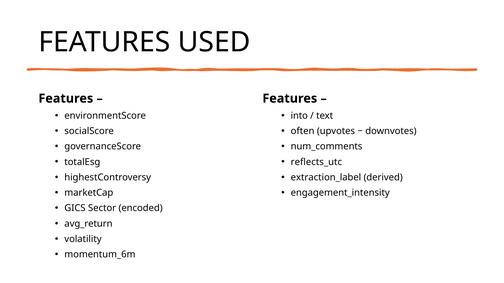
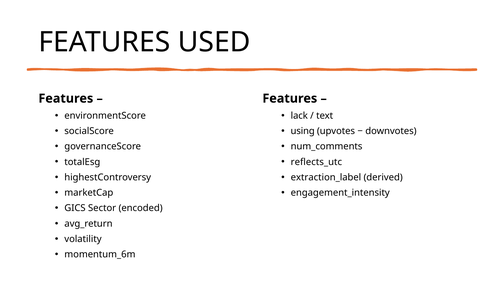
into: into -> lack (299, 116)
often: often -> using (303, 131)
